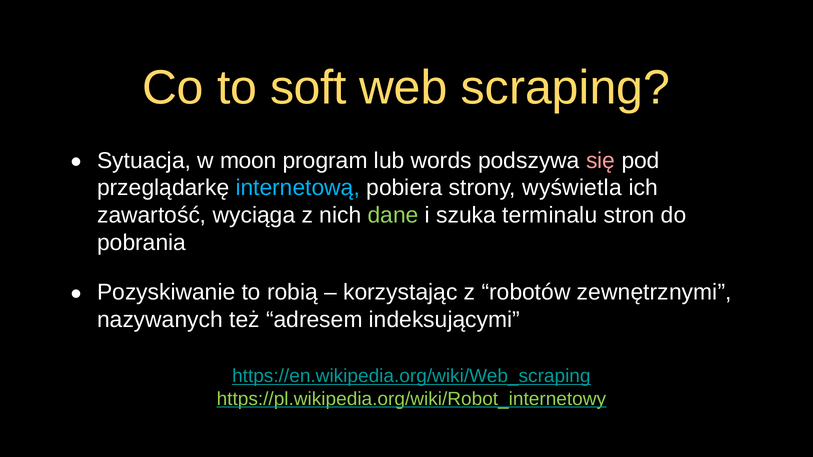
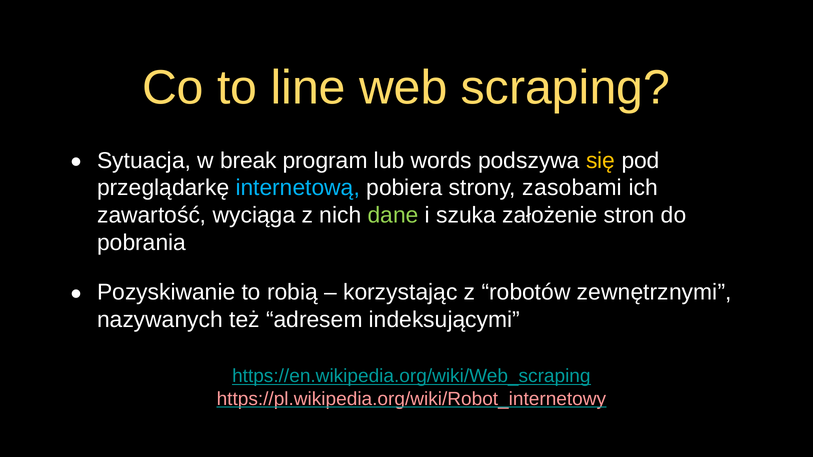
soft: soft -> line (308, 88)
moon: moon -> break (248, 161)
się colour: pink -> yellow (601, 161)
wyświetla: wyświetla -> zasobami (572, 188)
terminalu: terminalu -> założenie (550, 215)
https://pl.wikipedia.org/wiki/Robot_internetowy colour: light green -> pink (411, 399)
